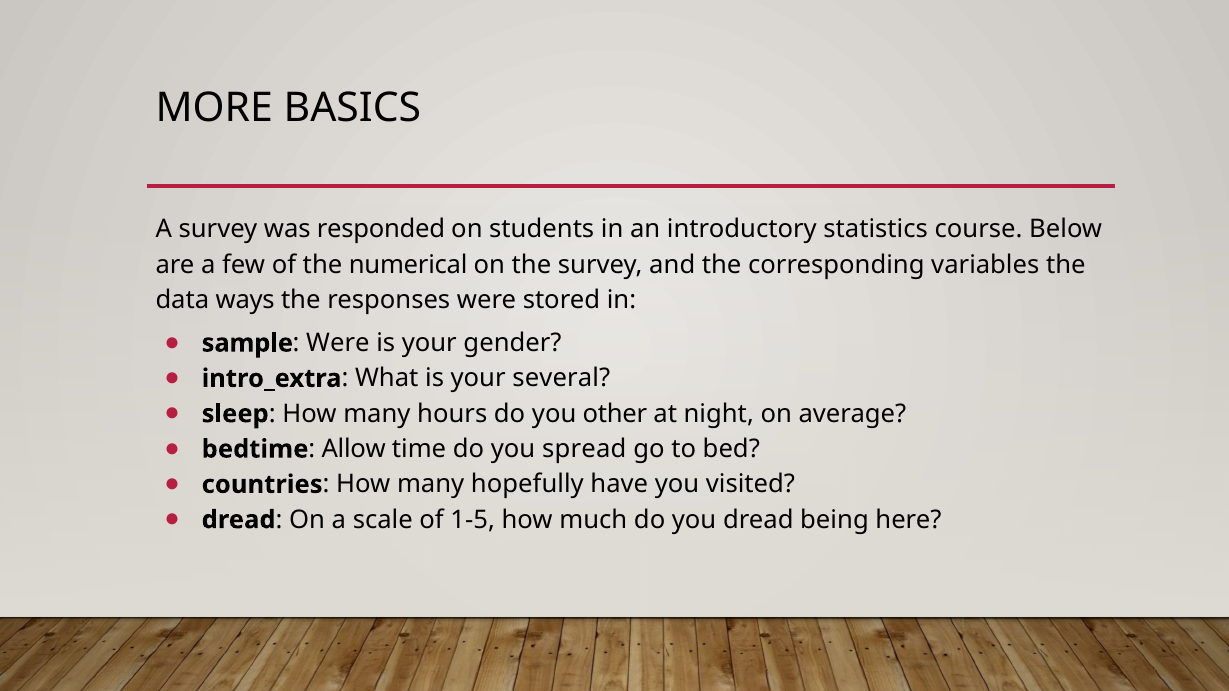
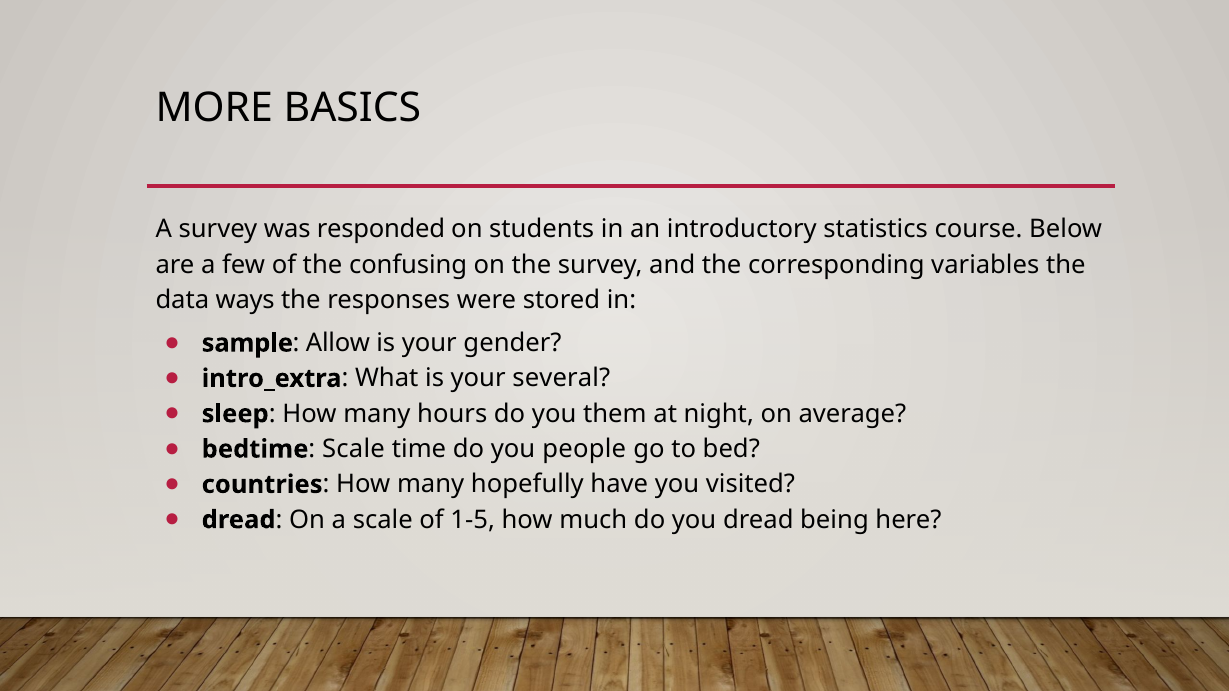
numerical: numerical -> confusing (408, 265)
Were: Were -> Allow (338, 343)
other: other -> them (615, 414)
Allow: Allow -> Scale (353, 449)
spread: spread -> people (584, 449)
